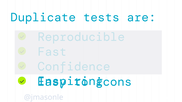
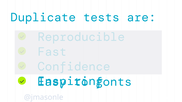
icons: icons -> fonts (114, 82)
